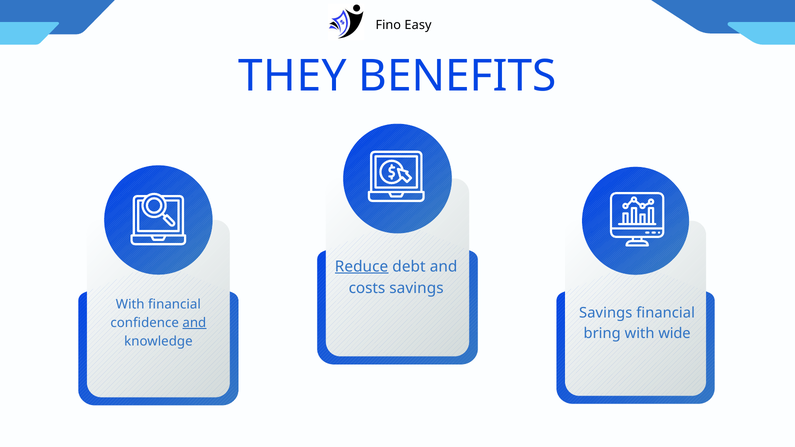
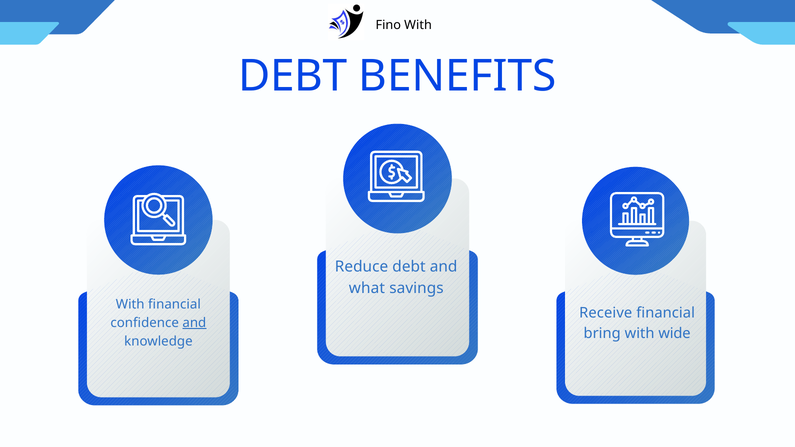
Fino Easy: Easy -> With (418, 25)
THEY: THEY -> DEBT (293, 76)
Reduce underline: present -> none (362, 267)
costs: costs -> what (367, 288)
Savings: Savings -> Receive (606, 313)
